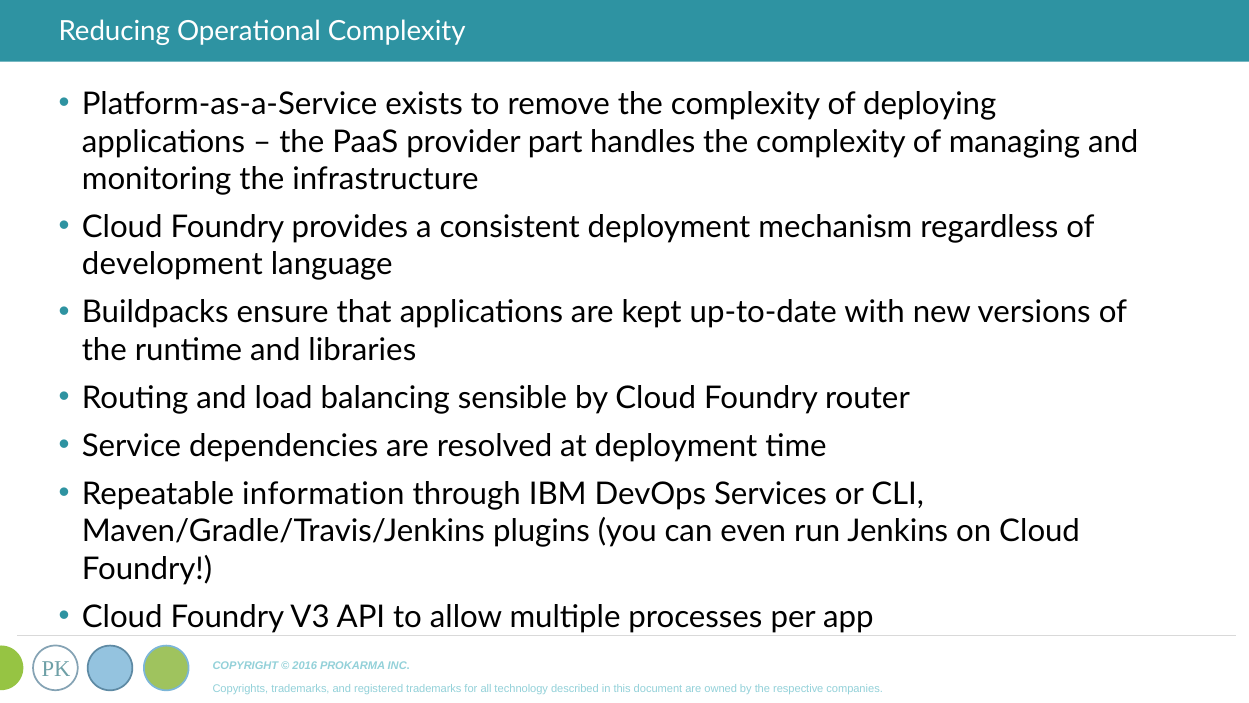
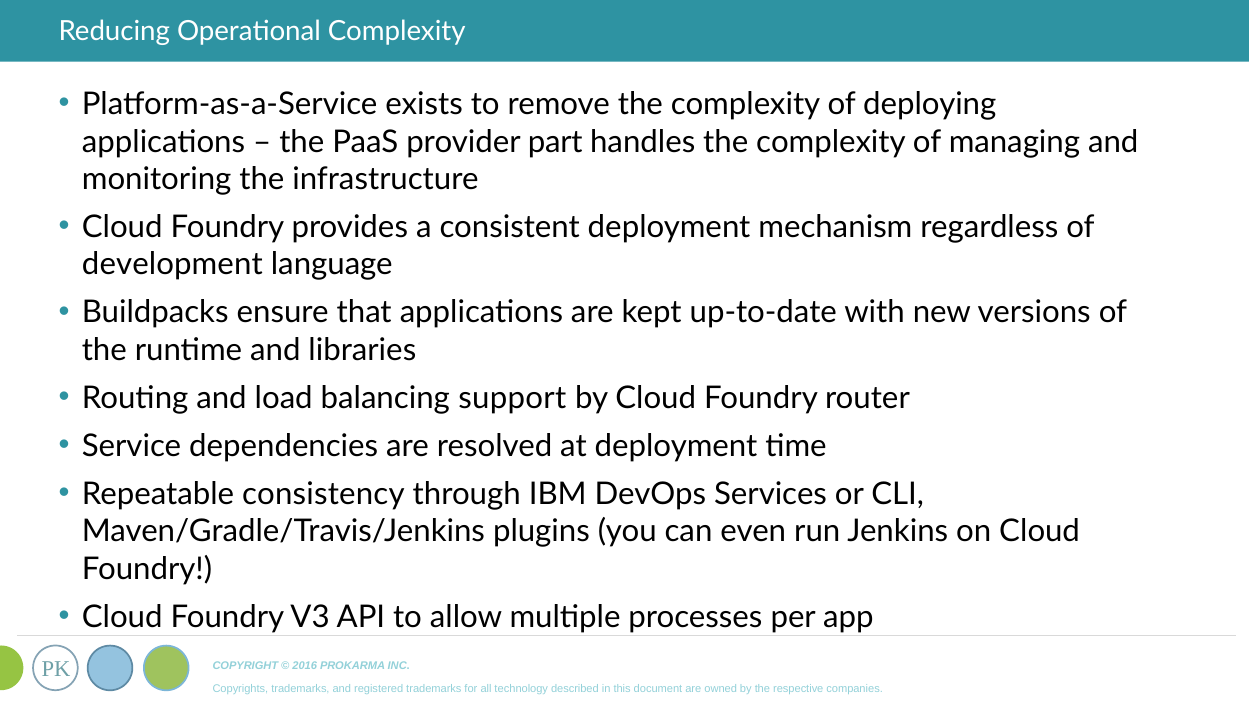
sensible: sensible -> support (512, 398)
information: information -> consistency (323, 494)
